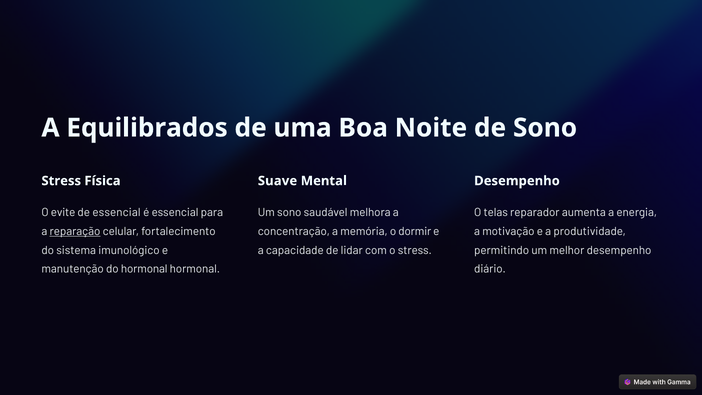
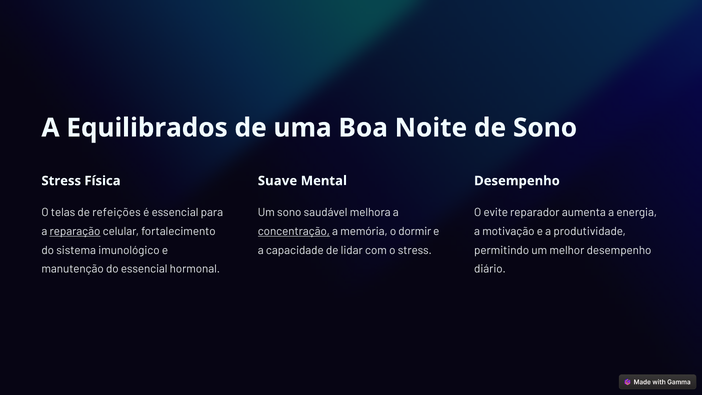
evite: evite -> telas (63, 212)
de essencial: essencial -> refeições (117, 212)
telas: telas -> evite (496, 212)
concentração underline: none -> present (294, 231)
do hormonal: hormonal -> essencial (144, 269)
